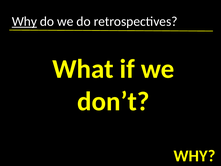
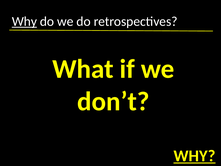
WHY underline: none -> present (194, 156)
